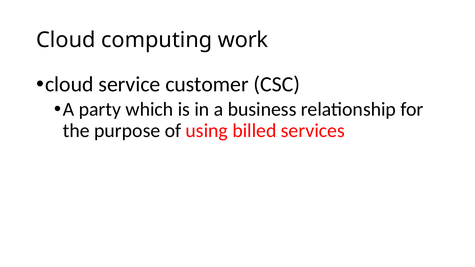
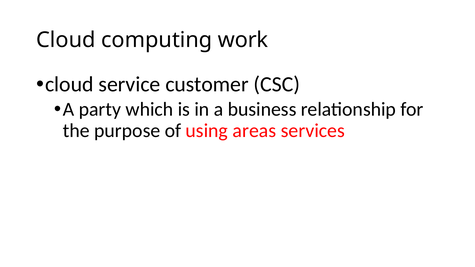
billed: billed -> areas (254, 131)
